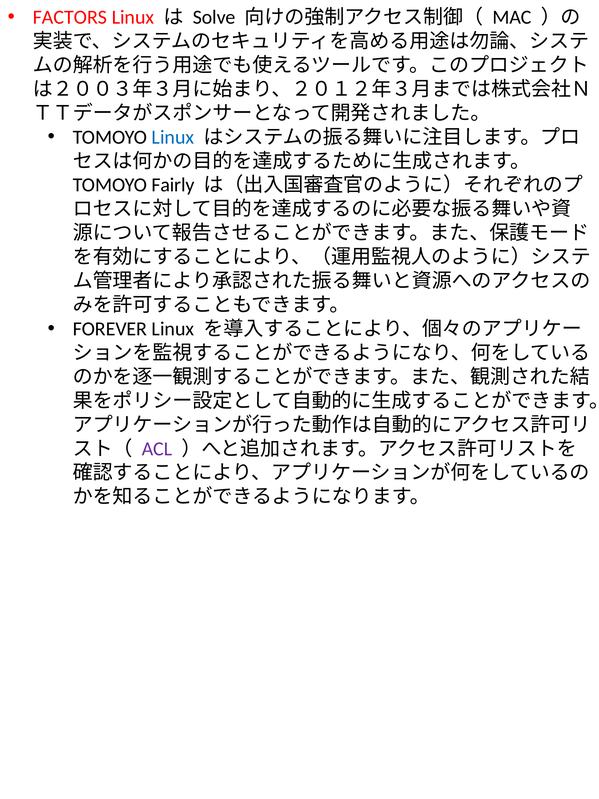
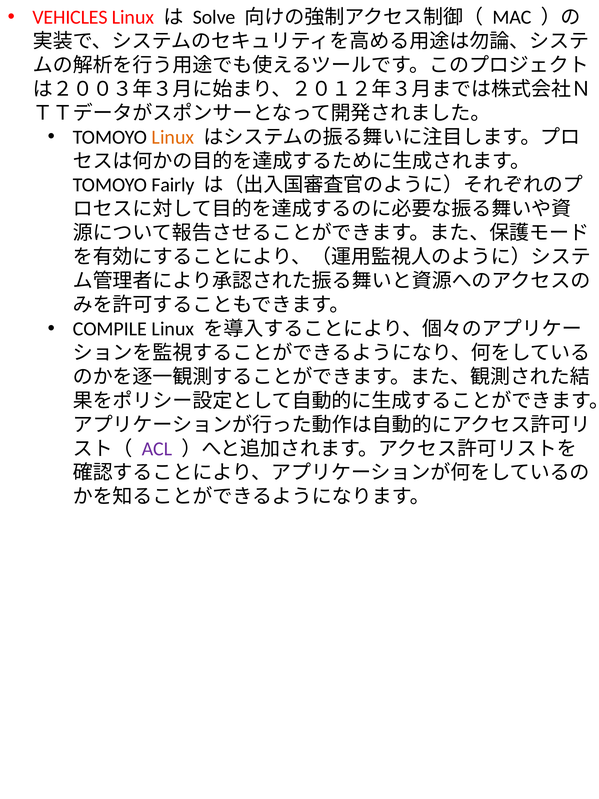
FACTORS: FACTORS -> VEHICLES (70, 17)
Linux colour: blue -> orange (173, 137)
FOREVER: FOREVER -> COMPILE (110, 329)
